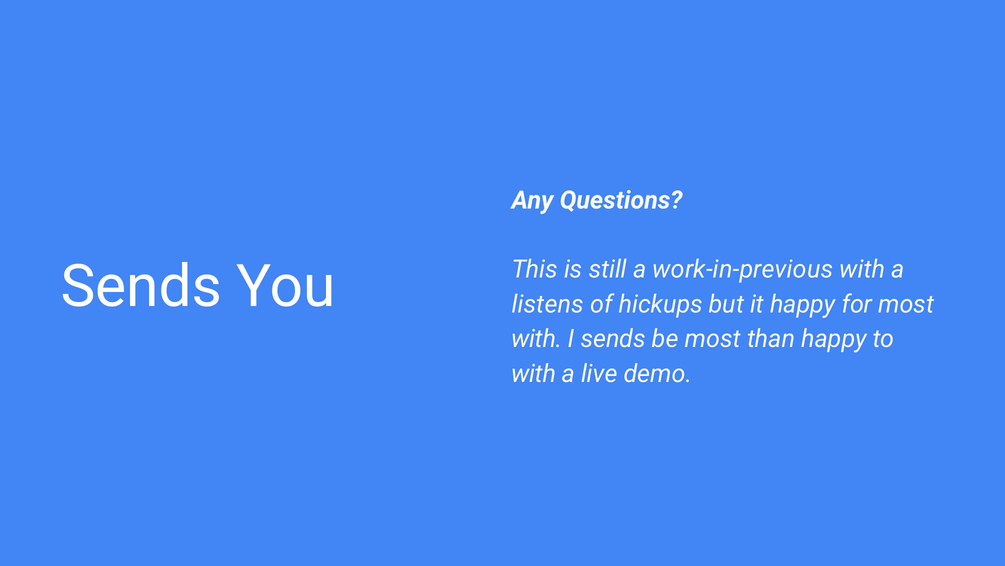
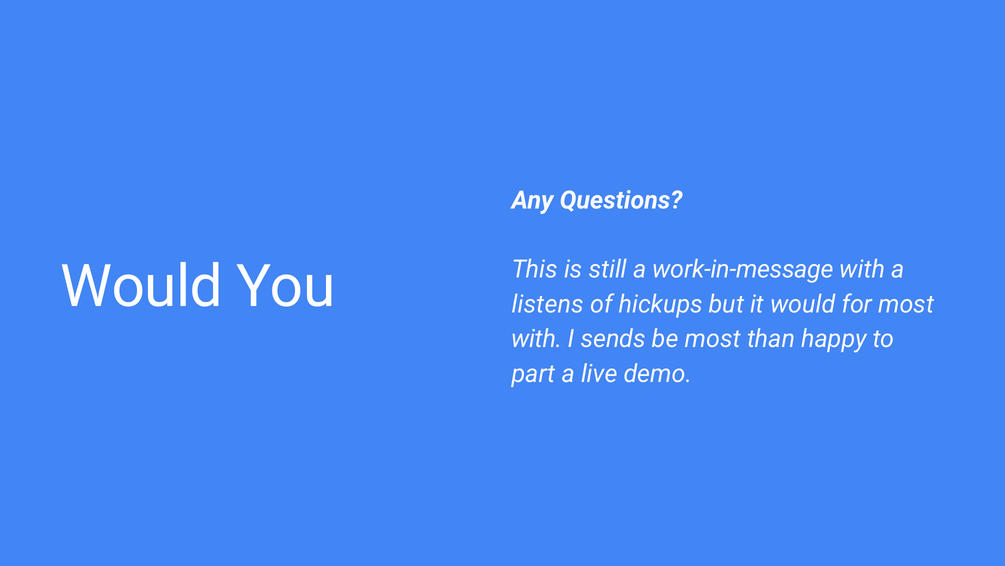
work-in-previous: work-in-previous -> work-in-message (743, 269)
Sends: Sends -> Would (142, 287)
it happy: happy -> would (803, 304)
with: with -> part (533, 373)
